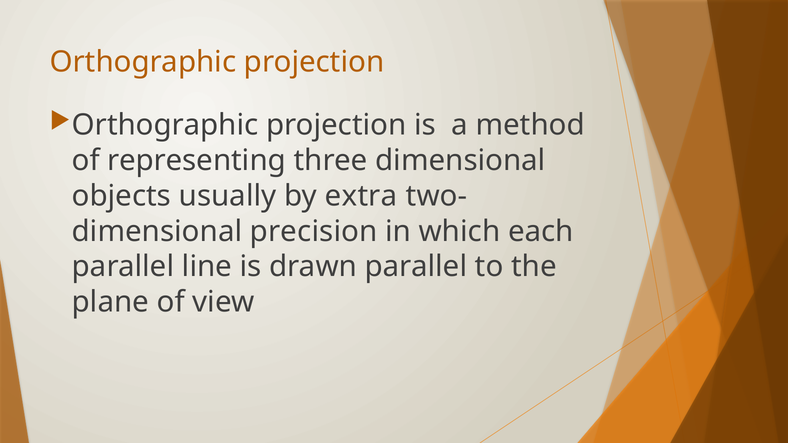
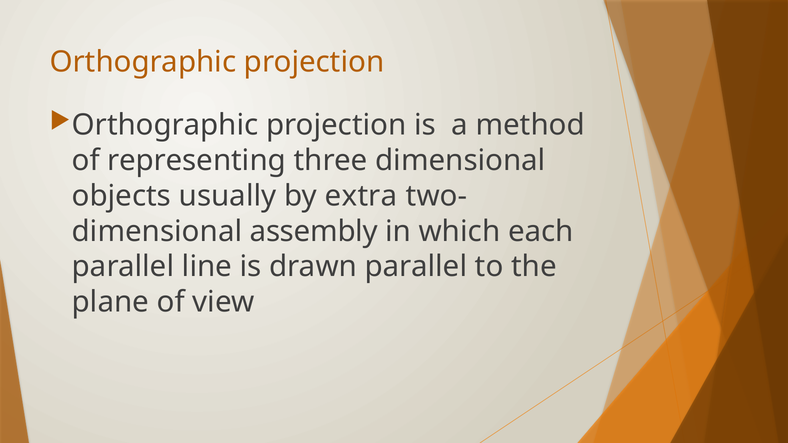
precision: precision -> assembly (314, 231)
